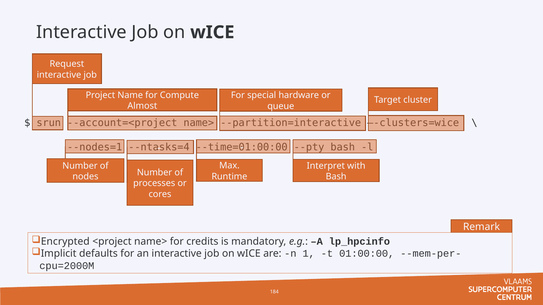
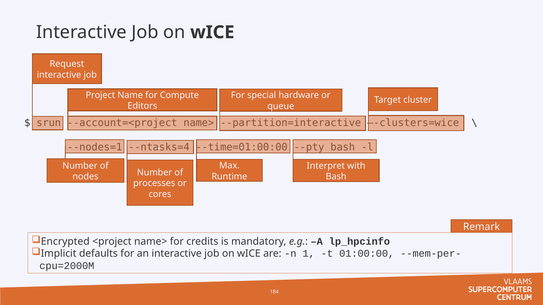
Almost: Almost -> Editors (142, 106)
